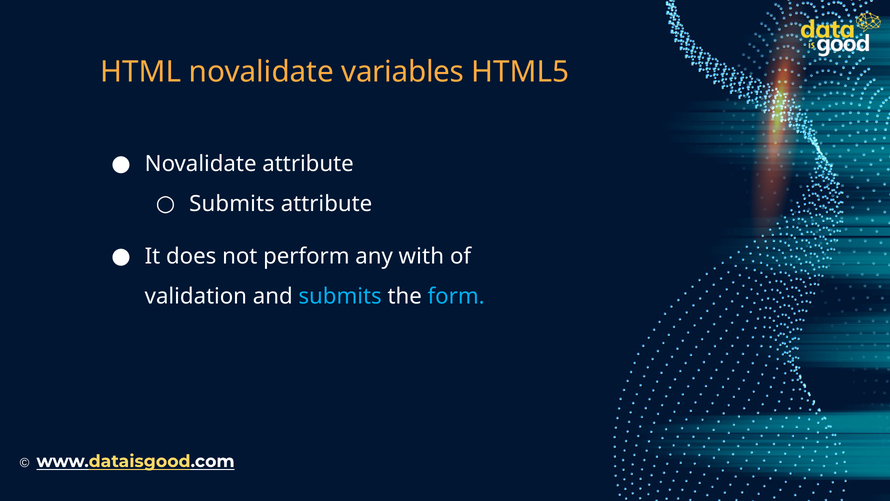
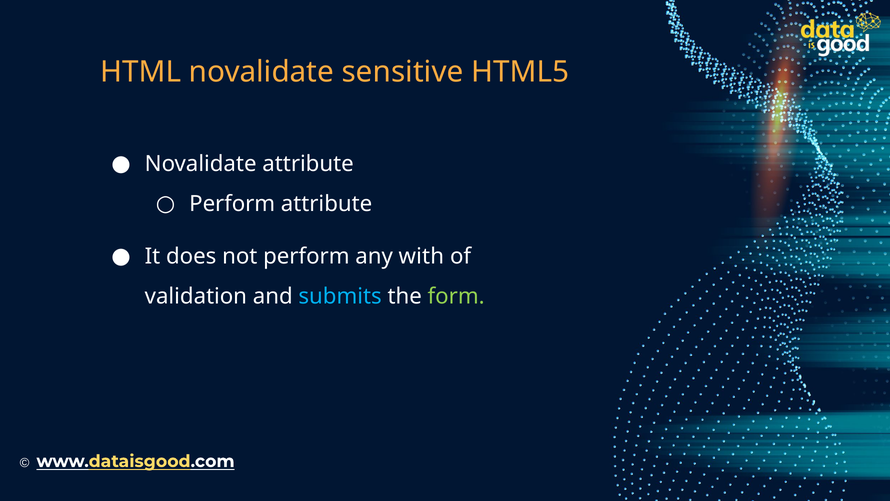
variables: variables -> sensitive (402, 72)
Submits: Submits -> Perform (232, 204)
form colour: light blue -> light green (456, 296)
